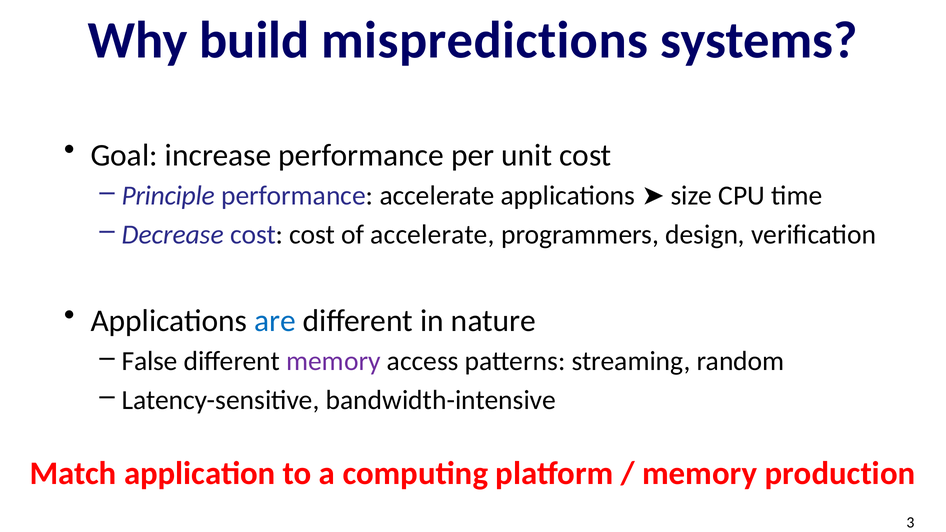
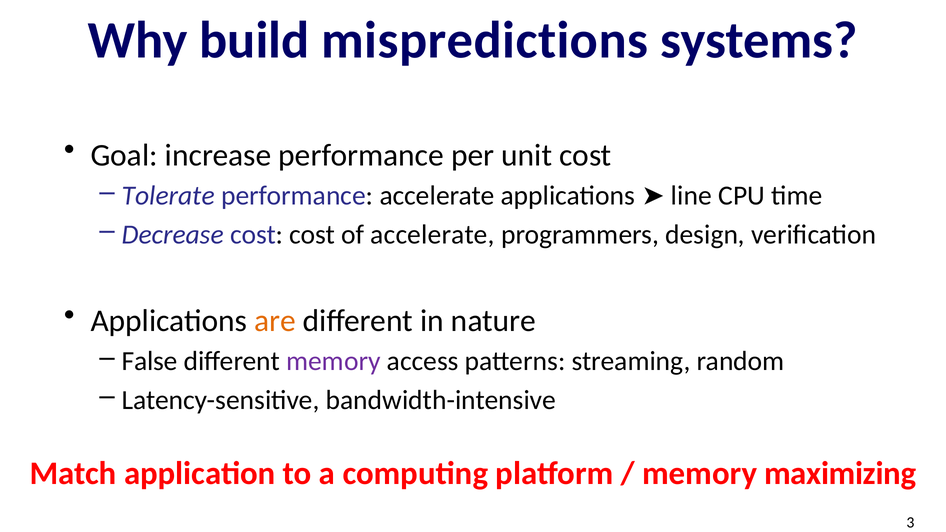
Principle: Principle -> Tolerate (168, 196)
size: size -> line (691, 196)
are colour: blue -> orange (275, 321)
production: production -> maximizing (840, 474)
